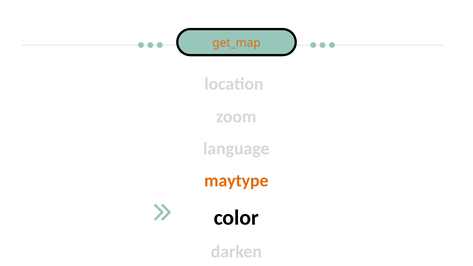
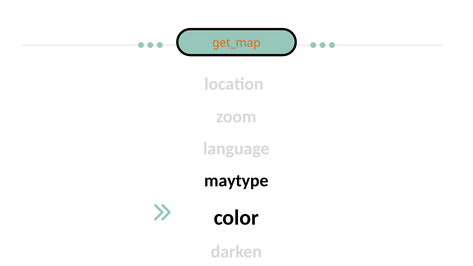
maytype colour: orange -> black (236, 181)
